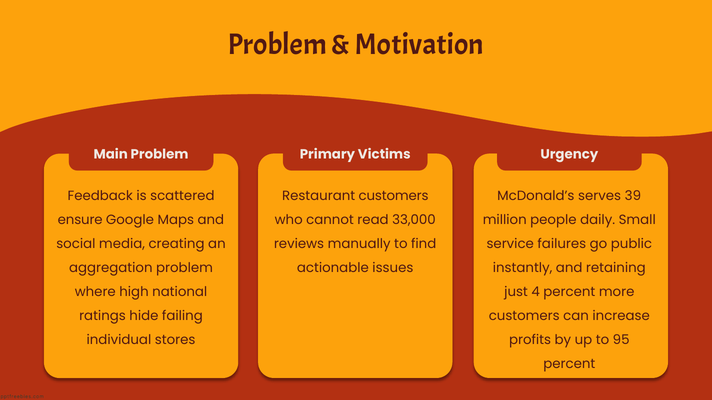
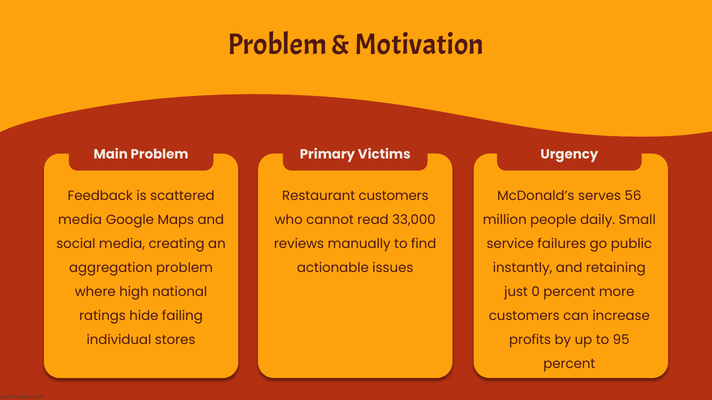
39: 39 -> 56 (633, 196)
ensure: ensure -> media (80, 220)
4: 4 -> 0 (536, 292)
